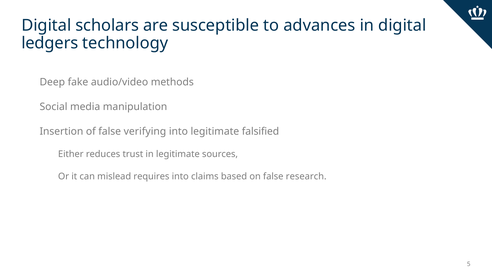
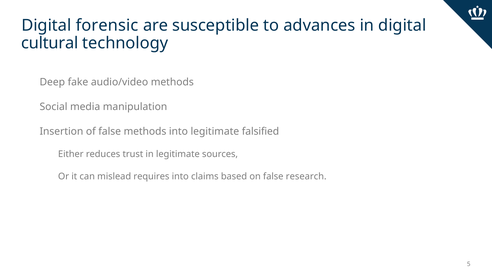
scholars: scholars -> forensic (107, 25)
ledgers: ledgers -> cultural (50, 43)
false verifying: verifying -> methods (145, 131)
